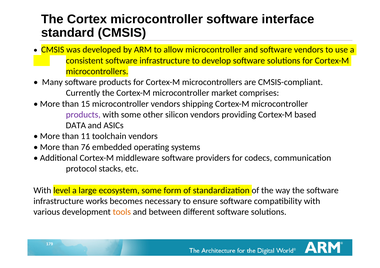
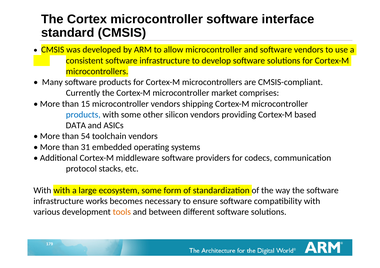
products colour: purple -> blue (83, 115)
11: 11 -> 54 (85, 137)
76: 76 -> 31 (85, 147)
With level: level -> with (62, 191)
